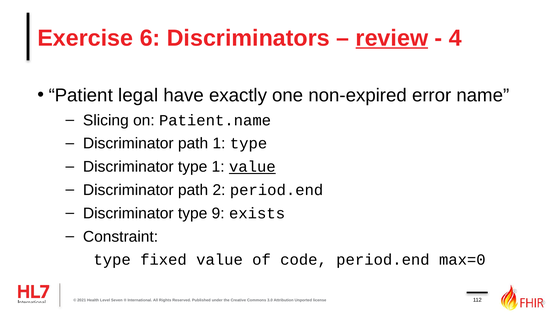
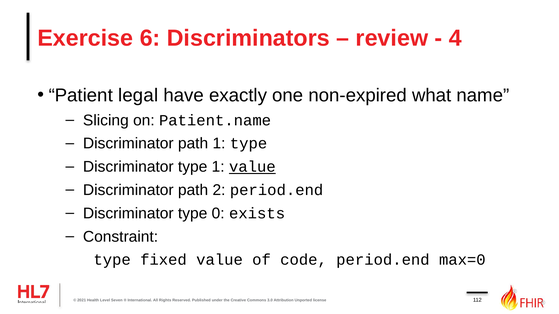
review underline: present -> none (392, 38)
error: error -> what (432, 95)
9: 9 -> 0 (218, 214)
